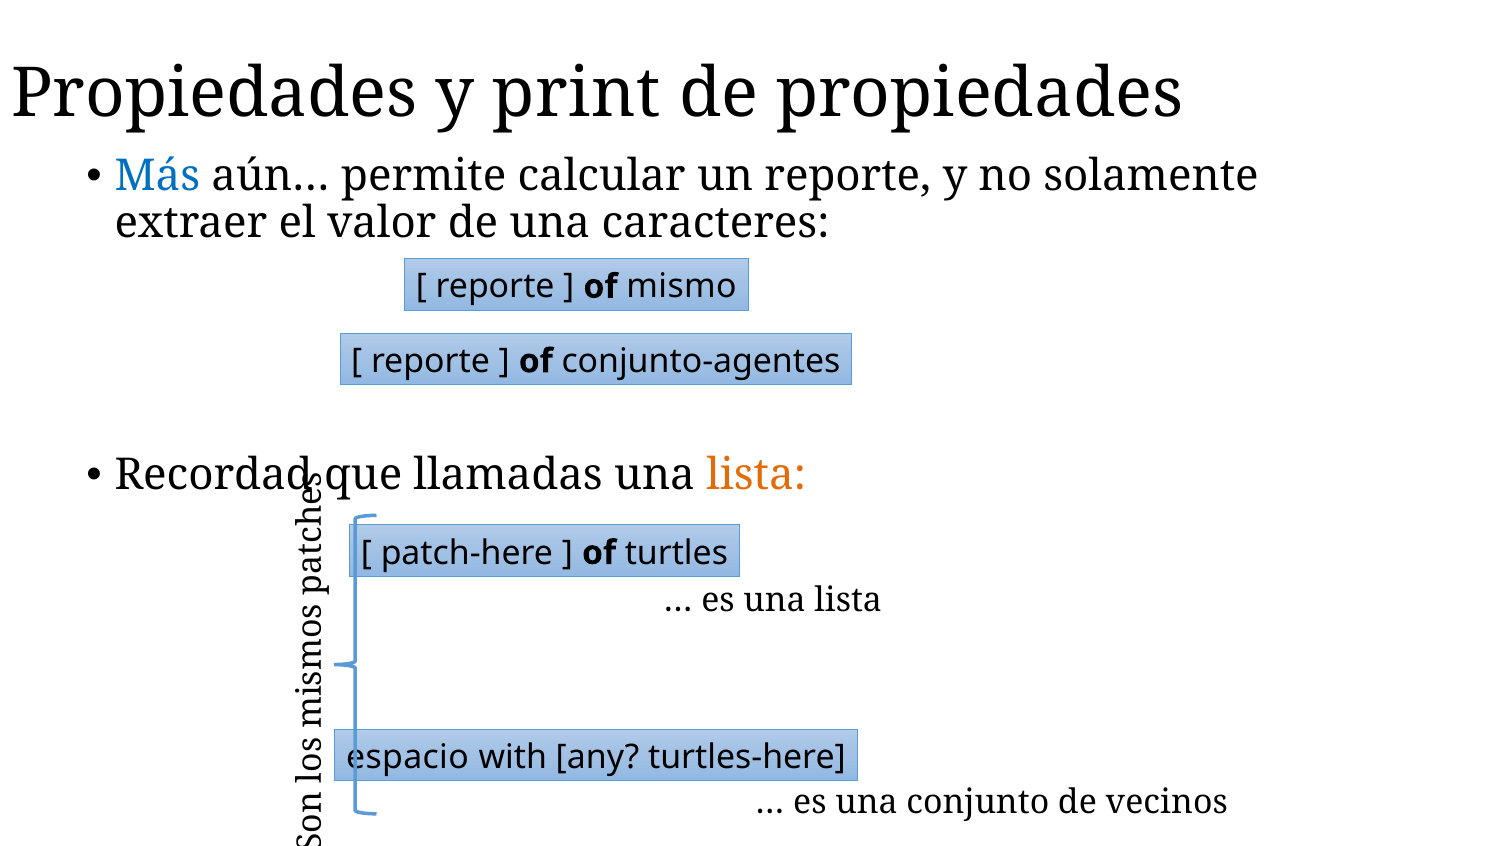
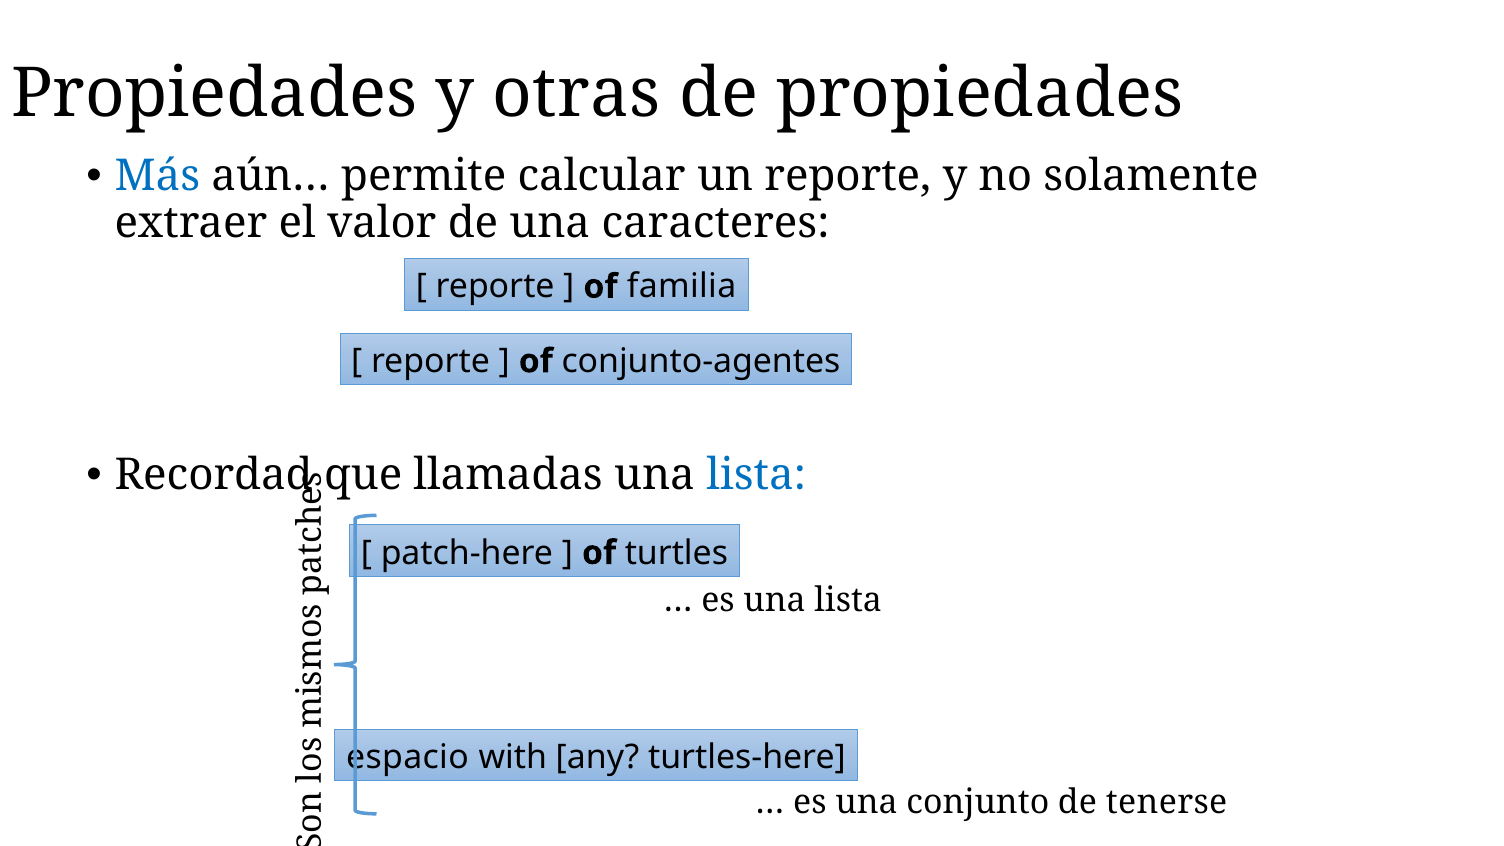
print: print -> otras (577, 94)
mismo: mismo -> familia (682, 287)
lista colour: orange -> blue (756, 475)
vecinos: vecinos -> tenerse (1167, 802)
